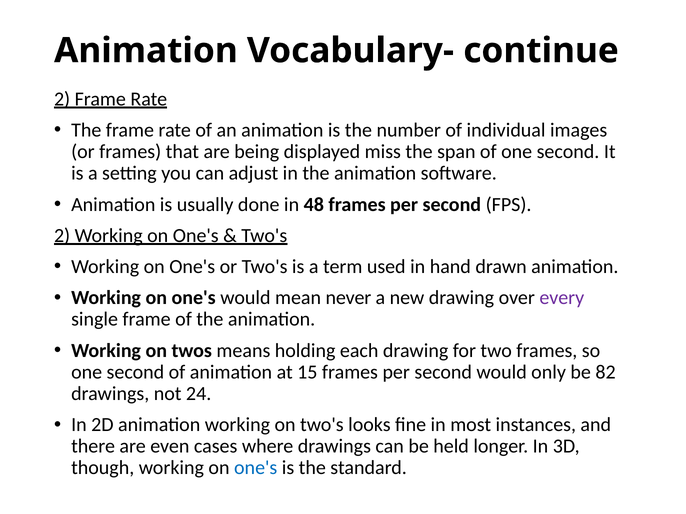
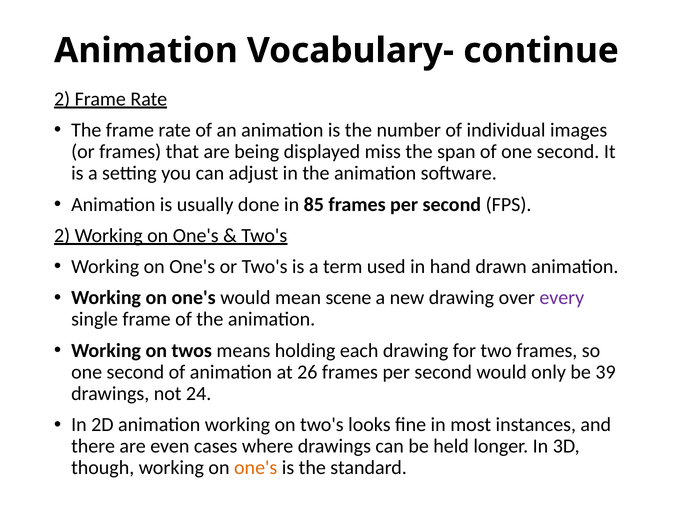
48: 48 -> 85 (314, 205)
never: never -> scene (348, 298)
15: 15 -> 26 (307, 372)
82: 82 -> 39 (606, 372)
one's colour: blue -> orange (256, 468)
